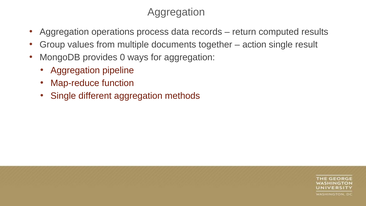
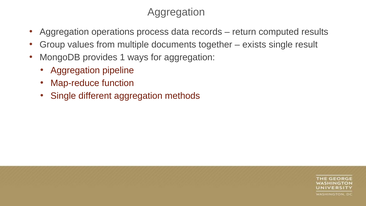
action: action -> exists (254, 45)
0: 0 -> 1 (122, 57)
